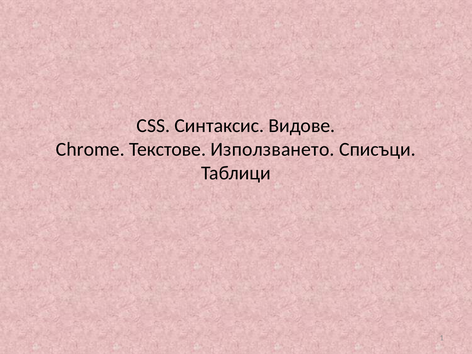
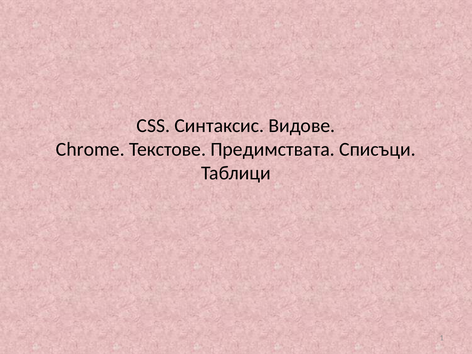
Използването: Използването -> Предимствата (273, 149)
